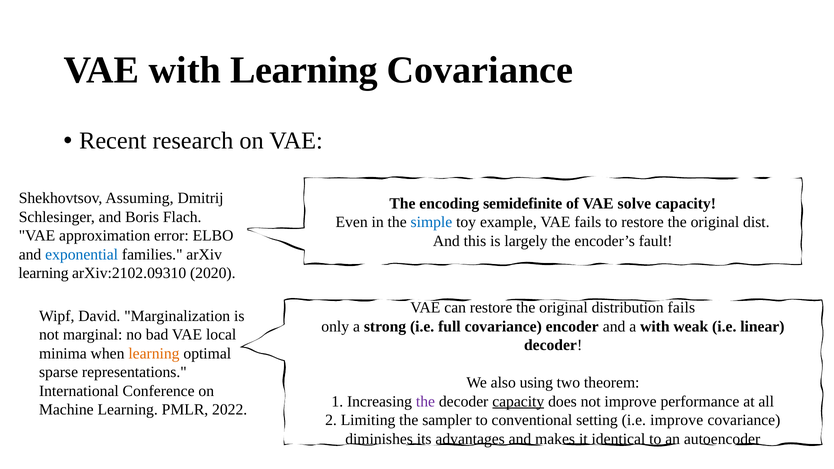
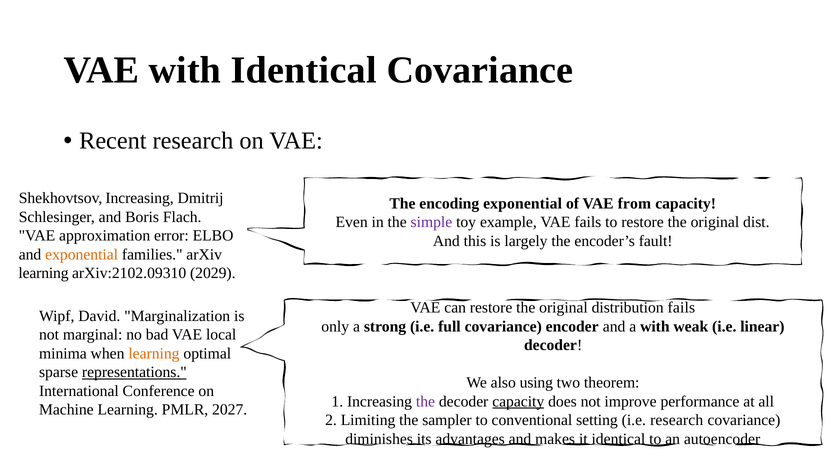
with Learning: Learning -> Identical (304, 70)
Shekhovtsov Assuming: Assuming -> Increasing (140, 198)
encoding semidefinite: semidefinite -> exponential (523, 204)
solve: solve -> from (634, 204)
simple colour: blue -> purple (431, 222)
exponential colour: blue -> orange (82, 254)
2020: 2020 -> 2029 (213, 273)
representations underline: none -> present (134, 372)
2022: 2022 -> 2027 (230, 410)
i.e improve: improve -> research (677, 420)
